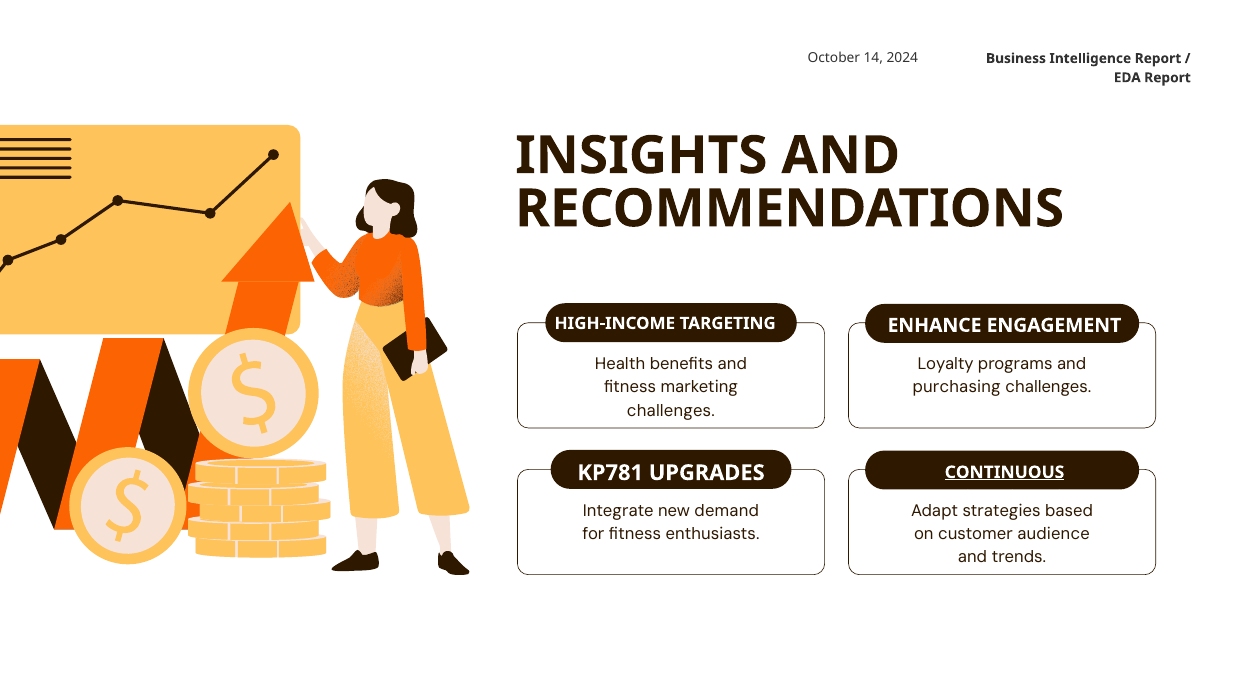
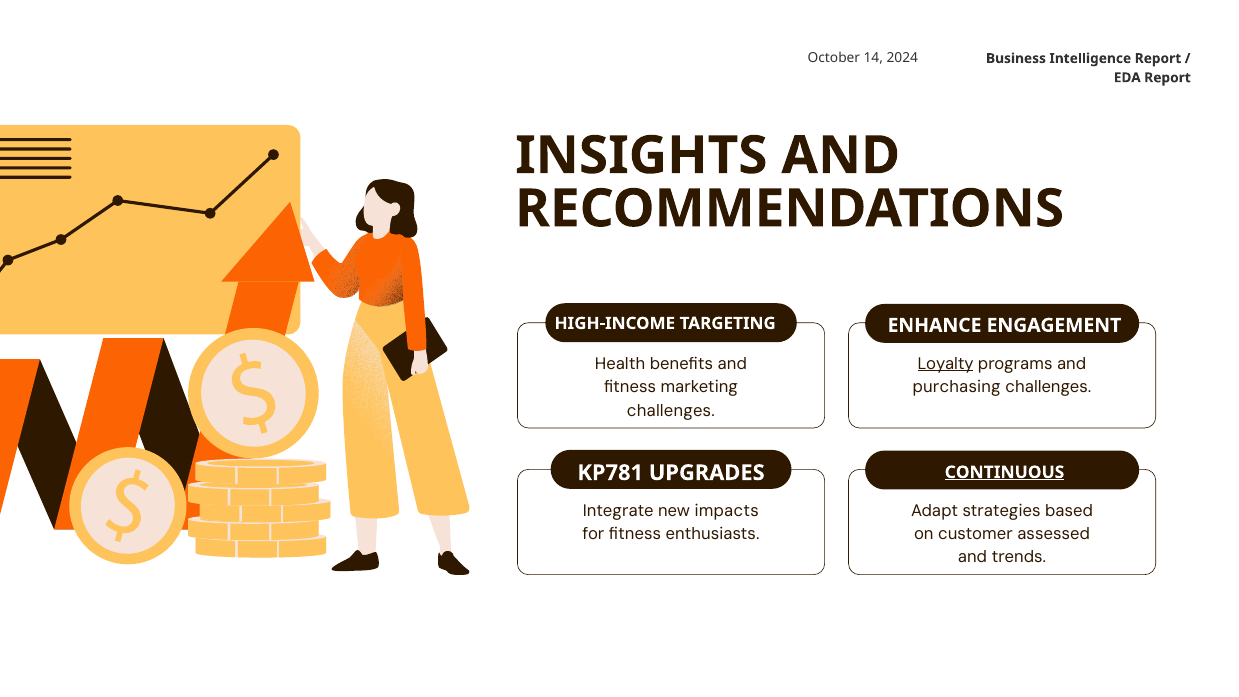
Loyalty underline: none -> present (946, 364)
demand: demand -> impacts (727, 510)
audience: audience -> assessed (1054, 534)
